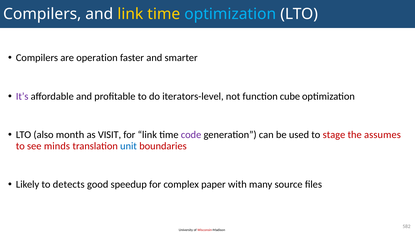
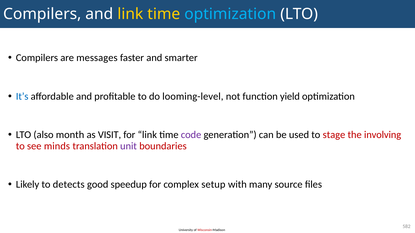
operation: operation -> messages (97, 58)
It’s colour: purple -> blue (22, 97)
iterators-level: iterators-level -> looming-level (193, 97)
cube: cube -> yield (290, 97)
assumes: assumes -> involving (383, 135)
unit colour: blue -> purple (129, 146)
paper: paper -> setup (213, 185)
